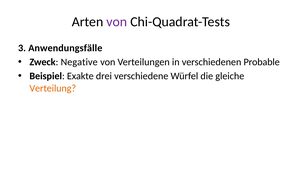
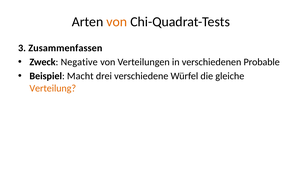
von colour: purple -> orange (117, 22)
Anwendungsfälle: Anwendungsfälle -> Zusammenfassen (65, 48)
Exakte: Exakte -> Macht (80, 76)
